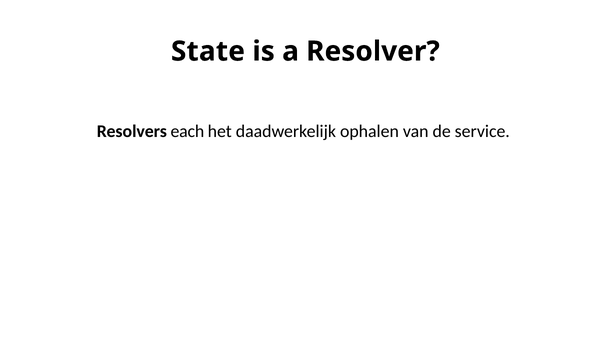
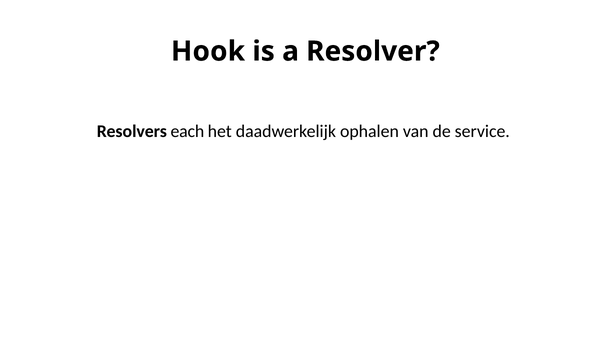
State: State -> Hook (208, 51)
